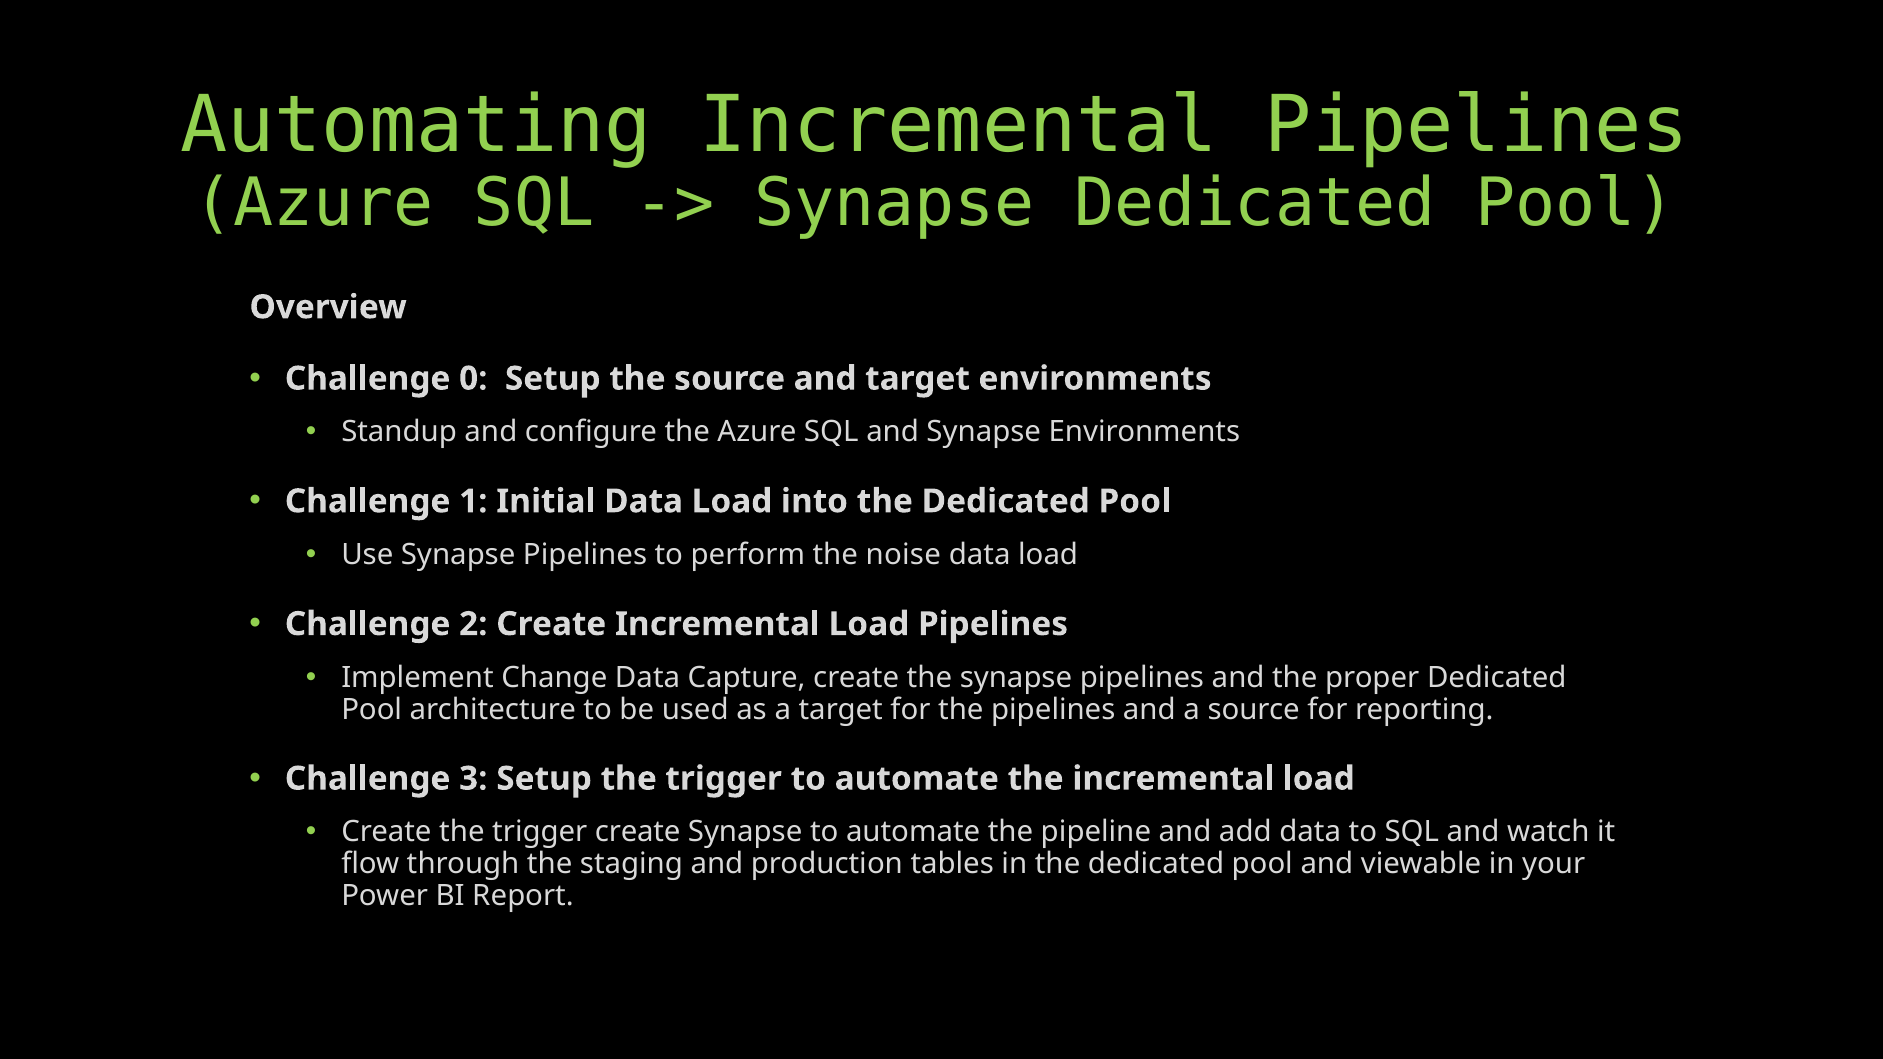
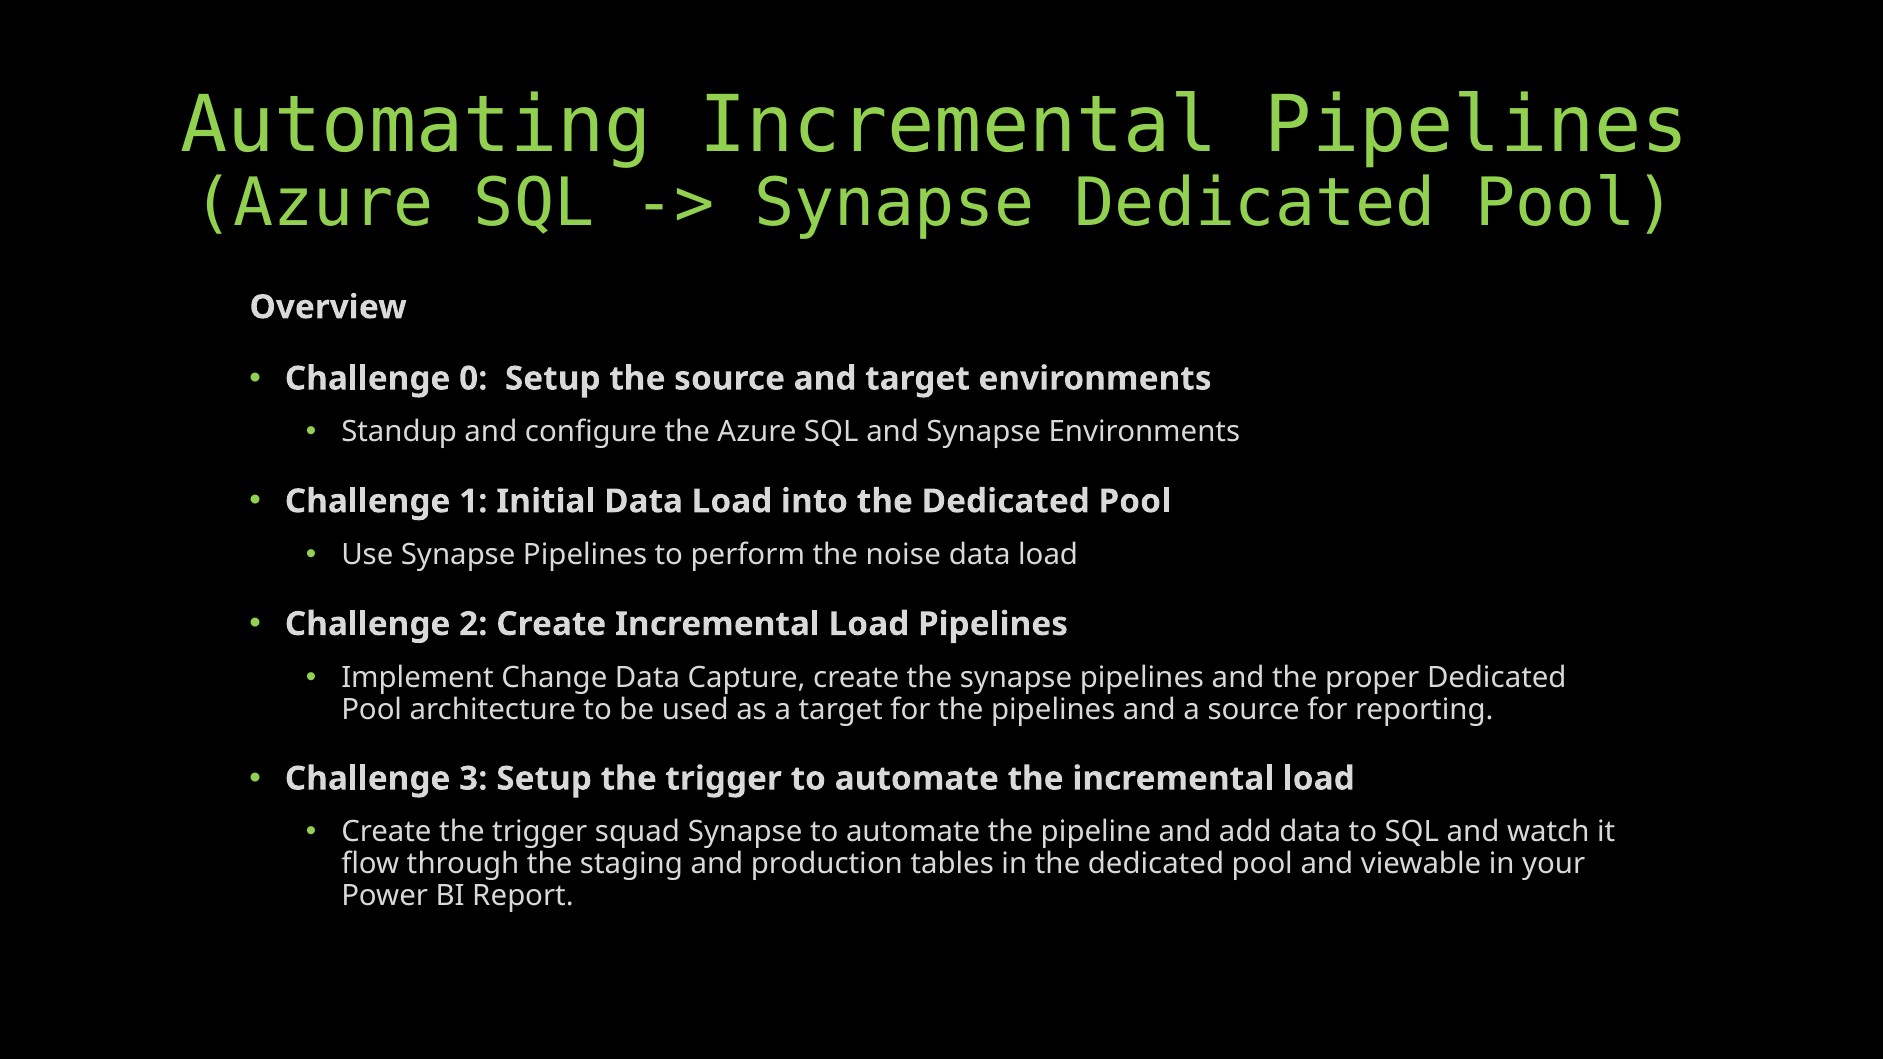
trigger create: create -> squad (638, 832)
